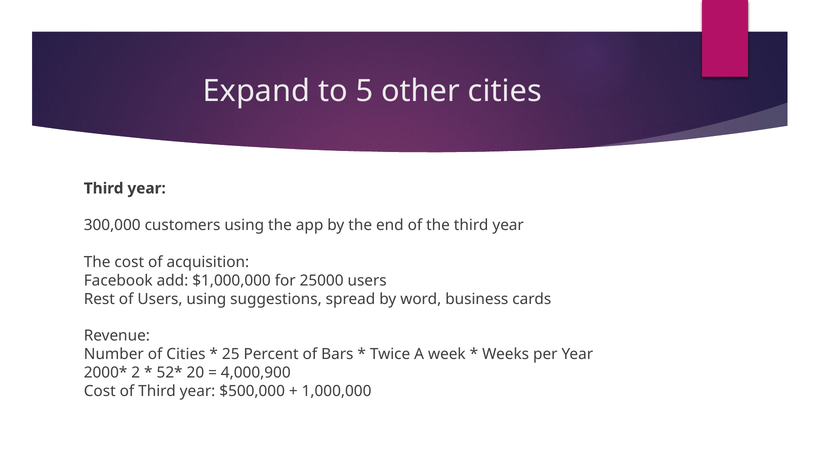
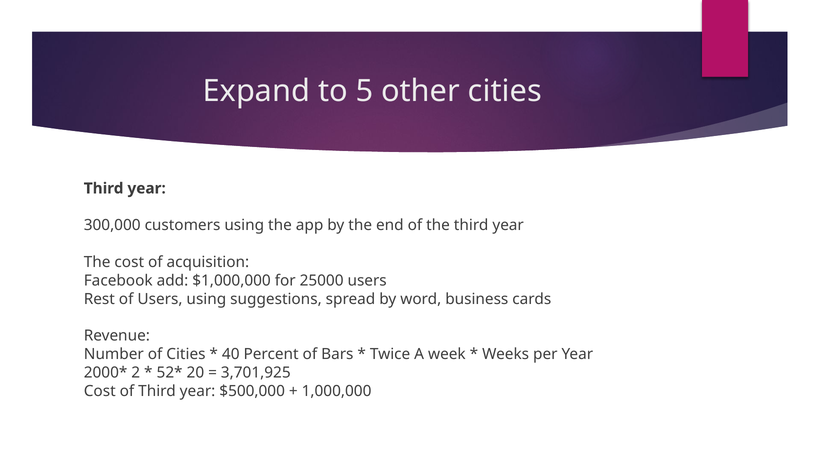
25: 25 -> 40 (231, 355)
4,000,900: 4,000,900 -> 3,701,925 (256, 373)
